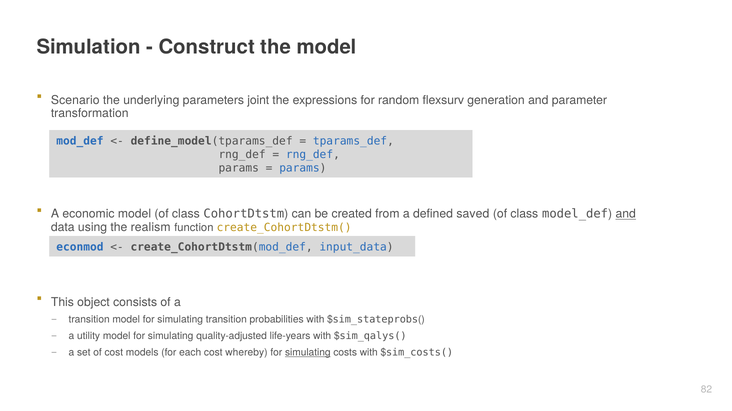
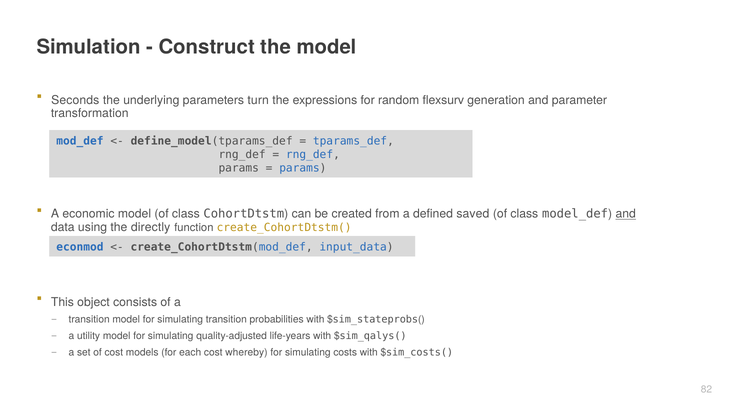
Scenario: Scenario -> Seconds (75, 100)
joint: joint -> turn (258, 100)
realism: realism -> directly (151, 228)
simulating underline: present -> none (308, 353)
